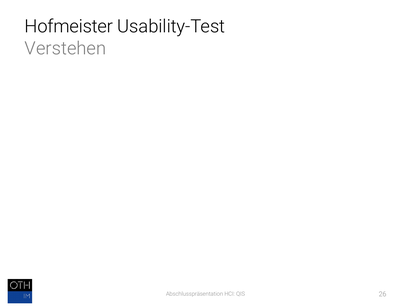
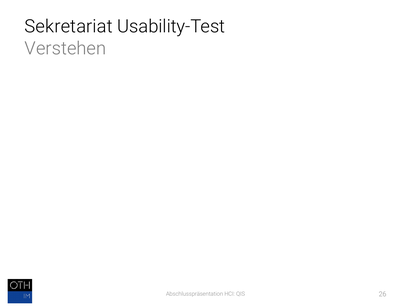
Hofmeister: Hofmeister -> Sekretariat (69, 27)
